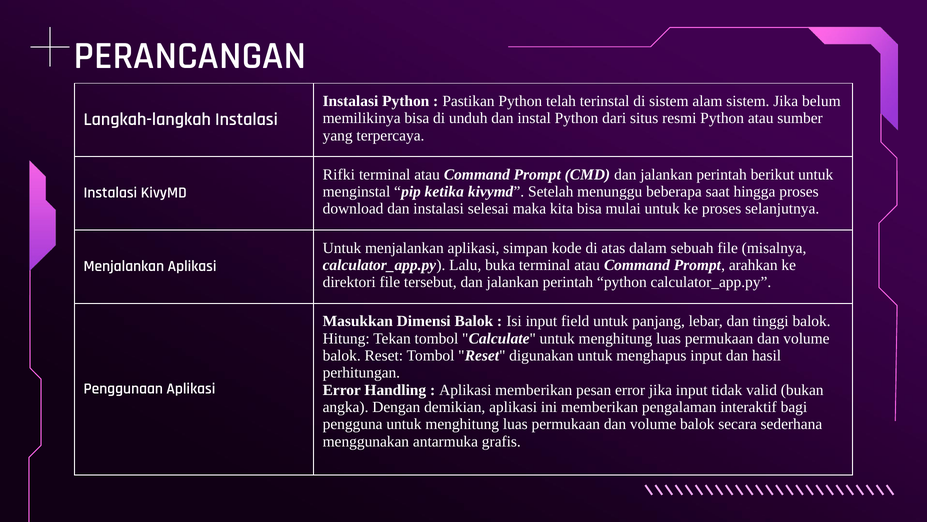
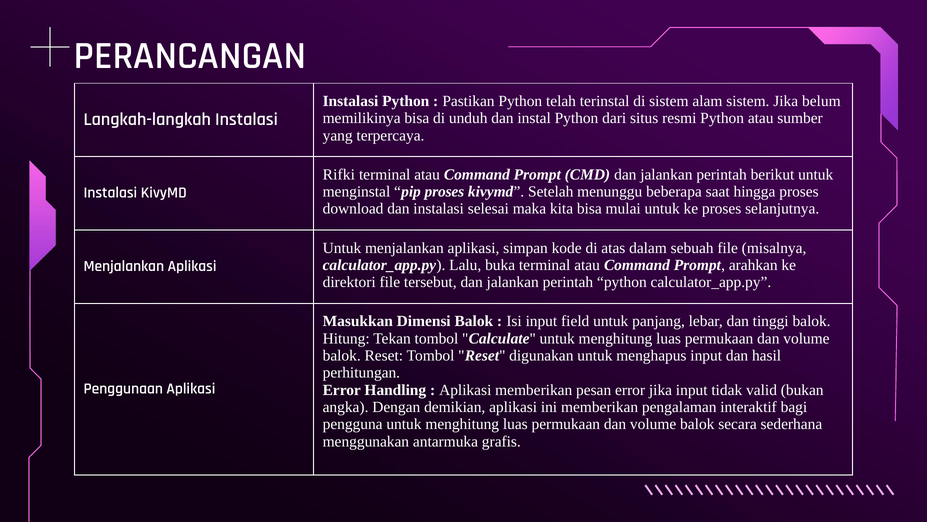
pip ketika: ketika -> proses (444, 192)
